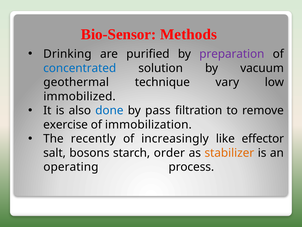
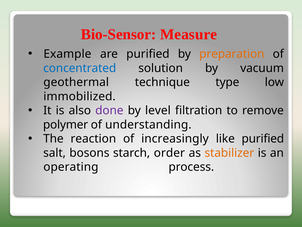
Methods: Methods -> Measure (189, 34)
Drinking: Drinking -> Example (67, 54)
preparation colour: purple -> orange (232, 54)
vary: vary -> type (227, 82)
done colour: blue -> purple (109, 110)
pass: pass -> level (158, 110)
exercise: exercise -> polymer (66, 124)
immobilization: immobilization -> understanding (148, 124)
recently: recently -> reaction (93, 138)
like effector: effector -> purified (263, 138)
